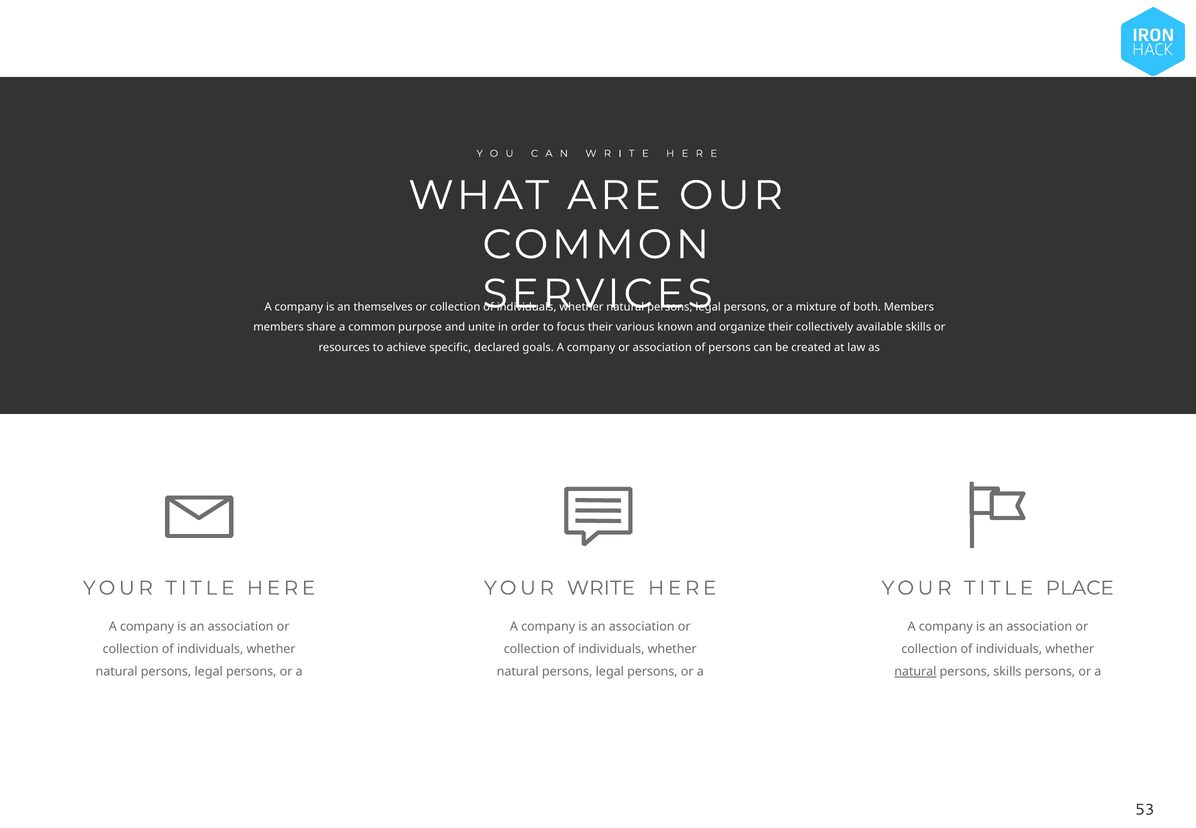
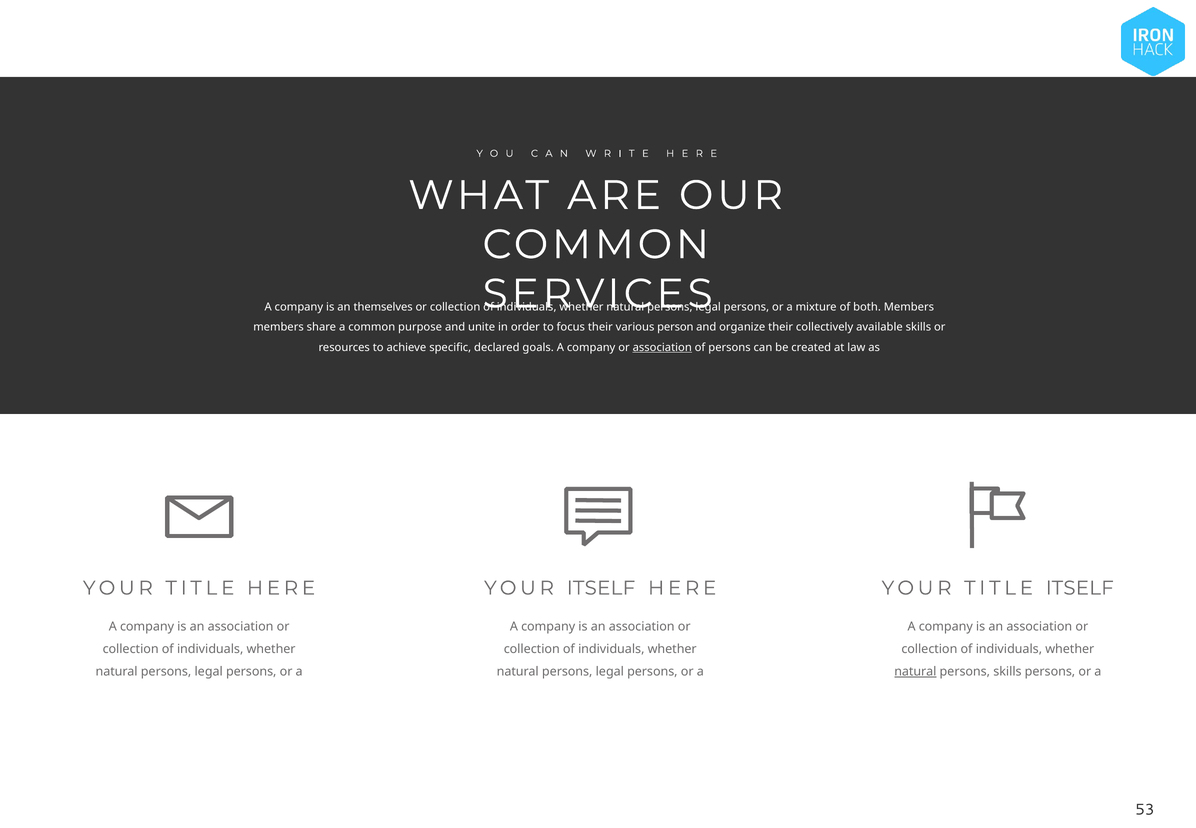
known: known -> person (675, 327)
association underline: none -> present (662, 347)
YOUR WRITE: WRITE -> ITSELF (601, 588)
TITLE PLACE: PLACE -> ITSELF (1080, 588)
